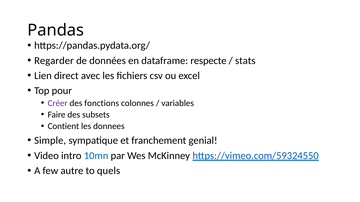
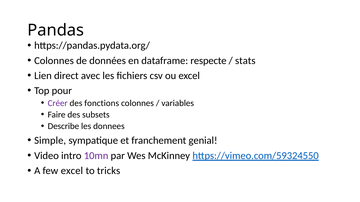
Regarder: Regarder -> Colonnes (54, 61)
Contient: Contient -> Describe (63, 127)
10mn colour: blue -> purple (96, 156)
few autre: autre -> excel (72, 171)
quels: quels -> tricks (109, 171)
